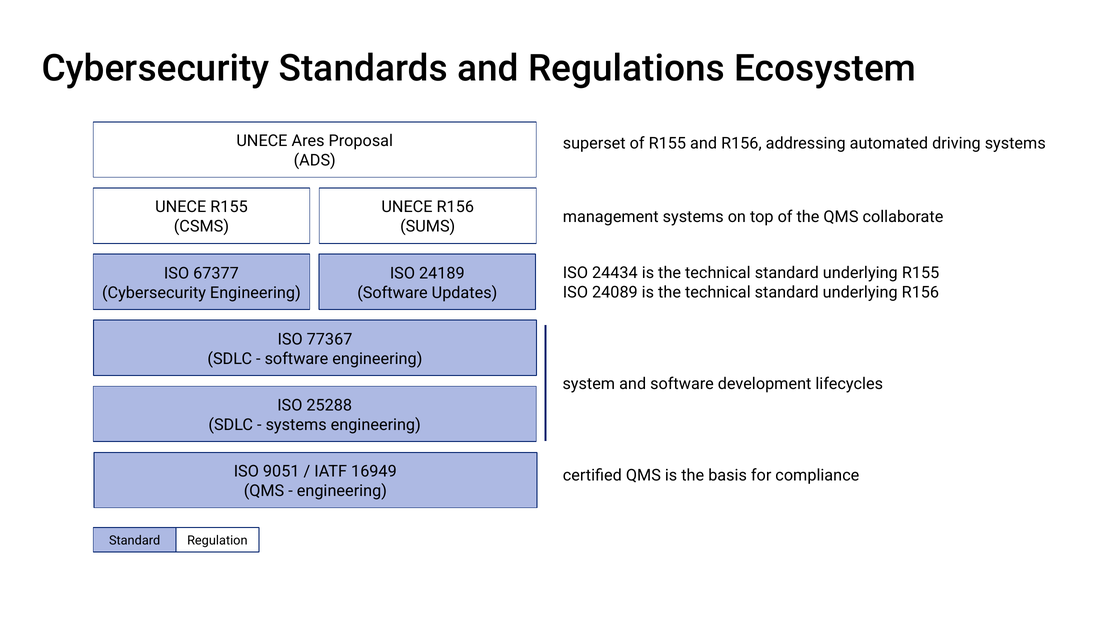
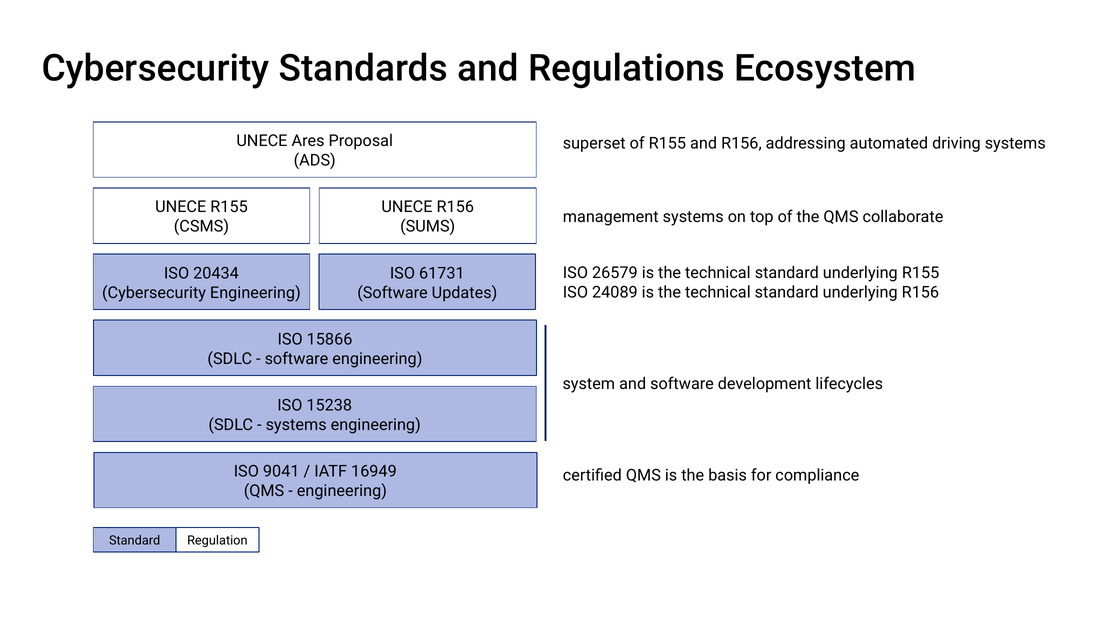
24434: 24434 -> 26579 (615, 273)
67377: 67377 -> 20434 (216, 273)
24189: 24189 -> 61731 (442, 273)
77367: 77367 -> 15866 (330, 339)
25288: 25288 -> 15238 (329, 405)
9051: 9051 -> 9041 (281, 471)
